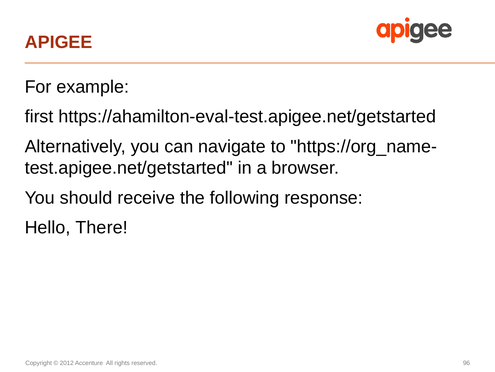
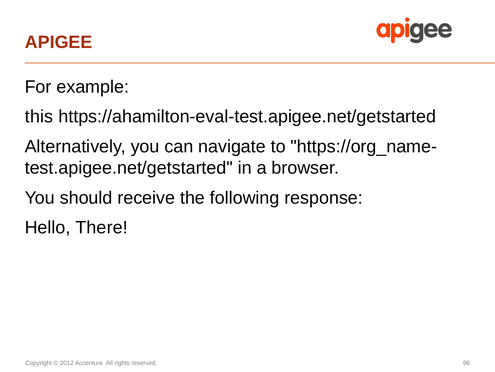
first: first -> this (39, 117)
